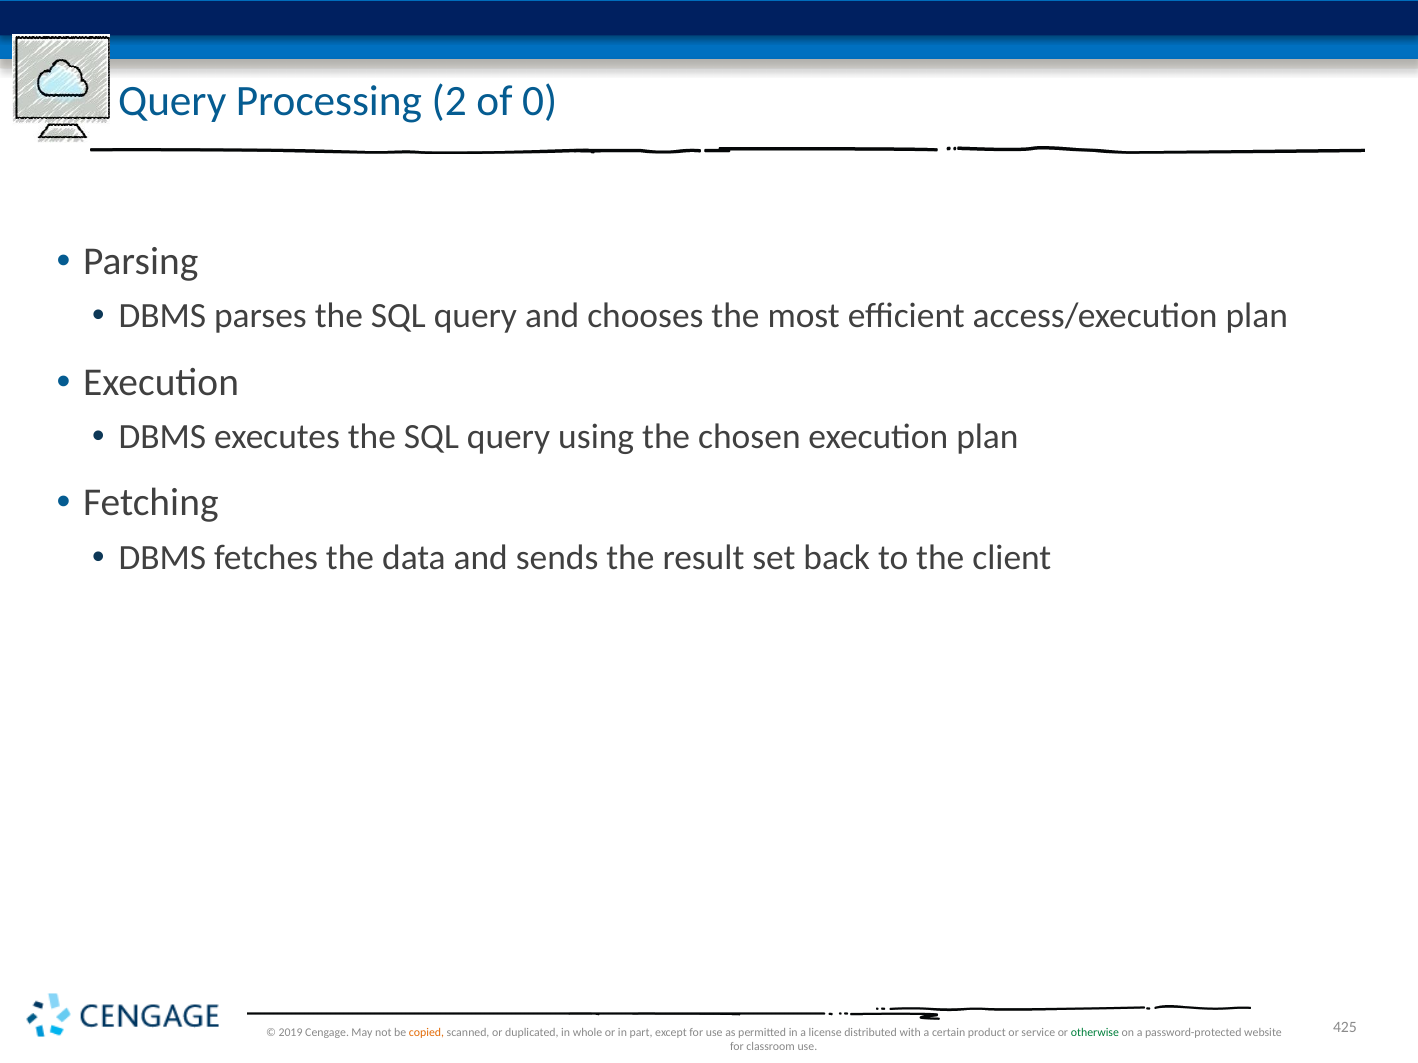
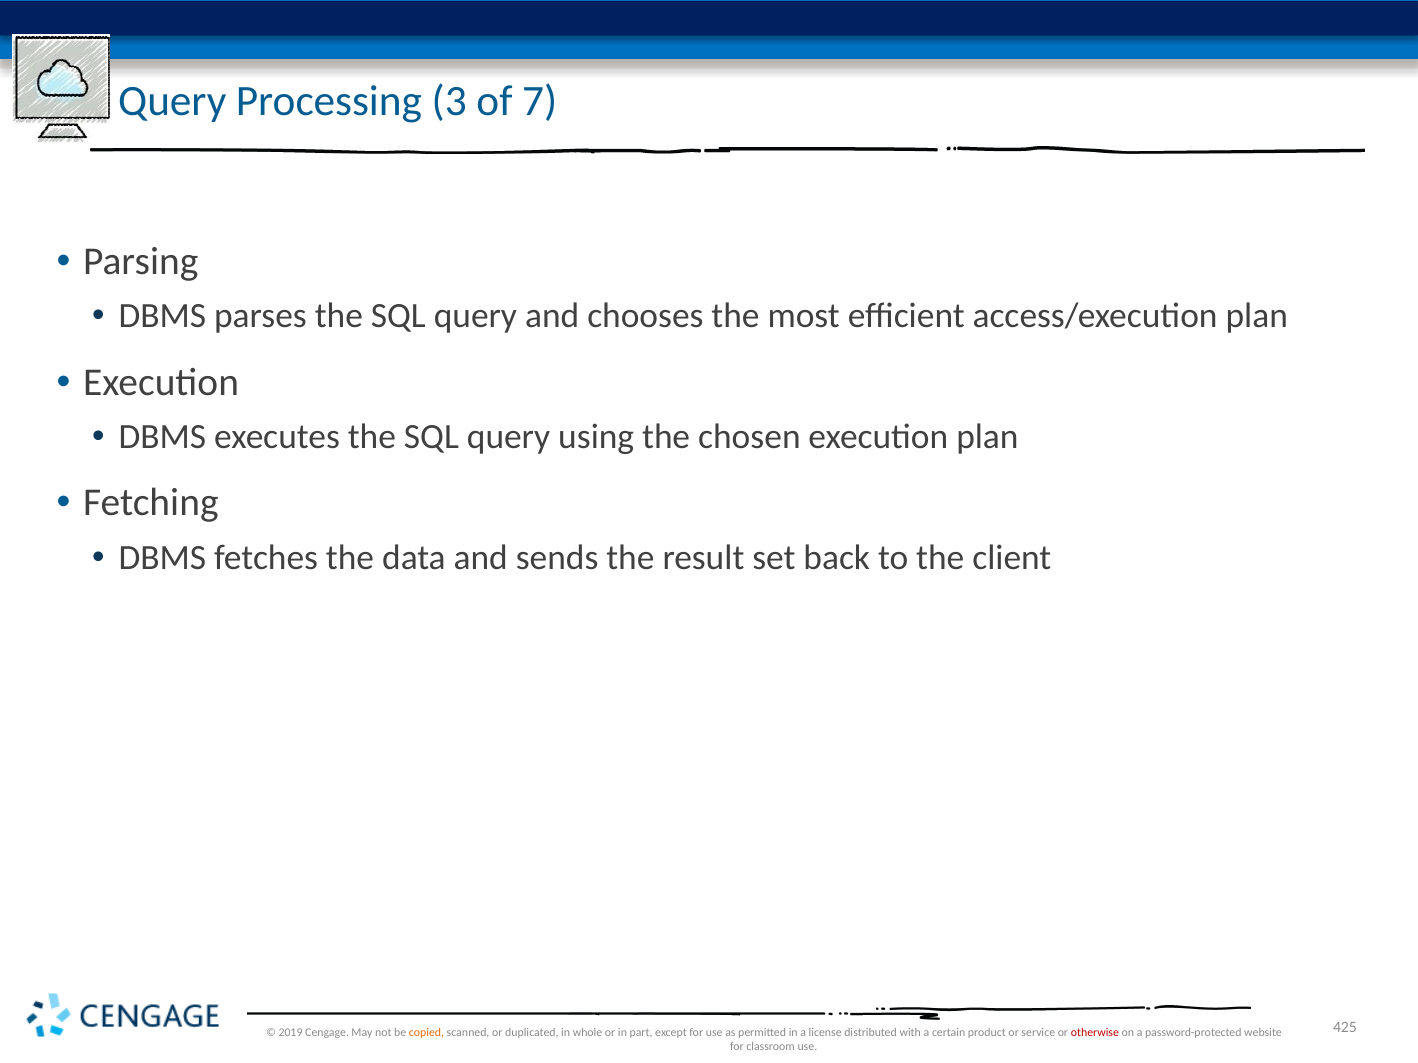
2: 2 -> 3 (449, 101)
0: 0 -> 7 (540, 101)
otherwise colour: green -> red (1095, 1033)
